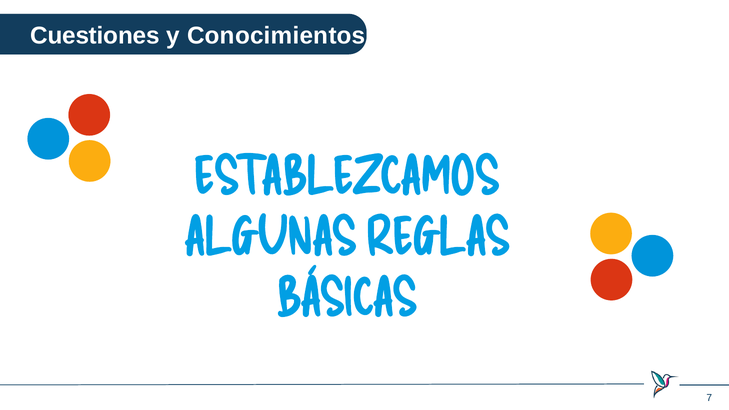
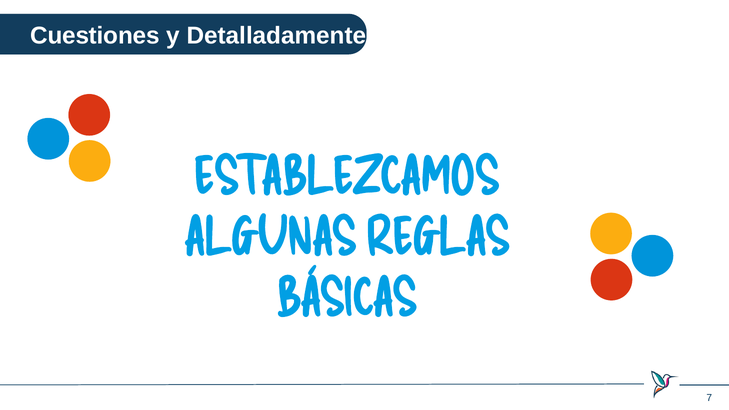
Conocimientos: Conocimientos -> Detalladamente (276, 36)
